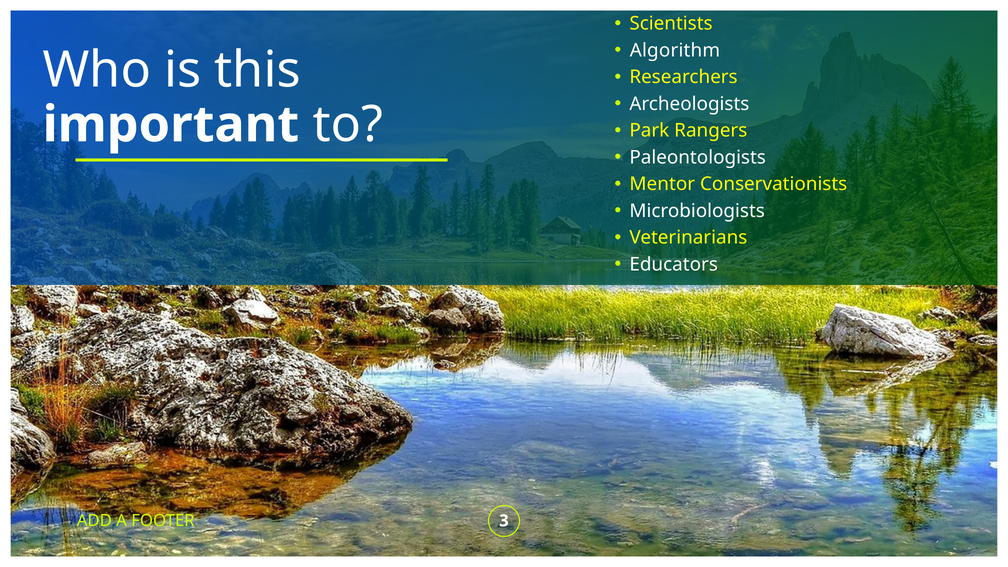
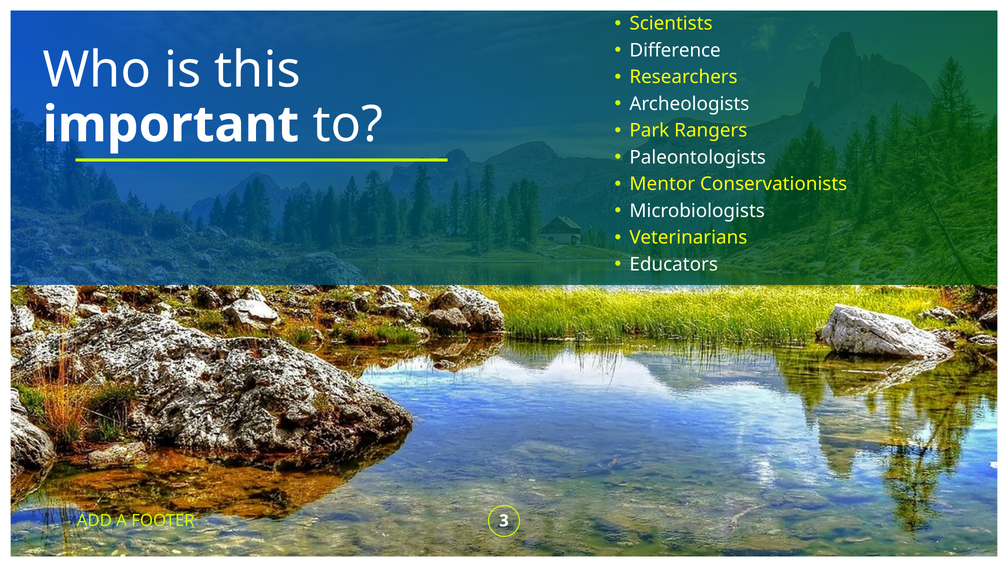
Algorithm: Algorithm -> Difference (675, 50)
